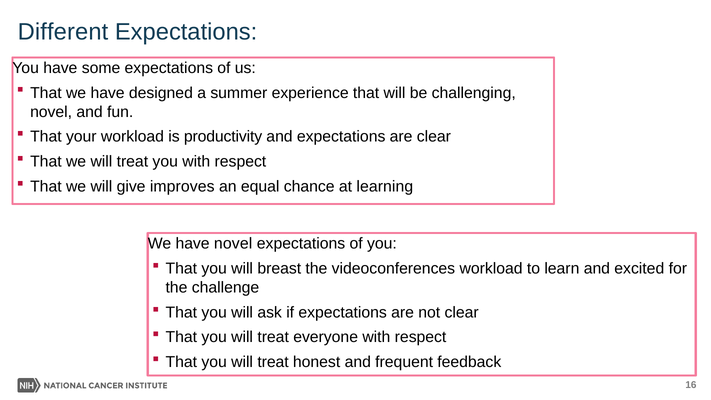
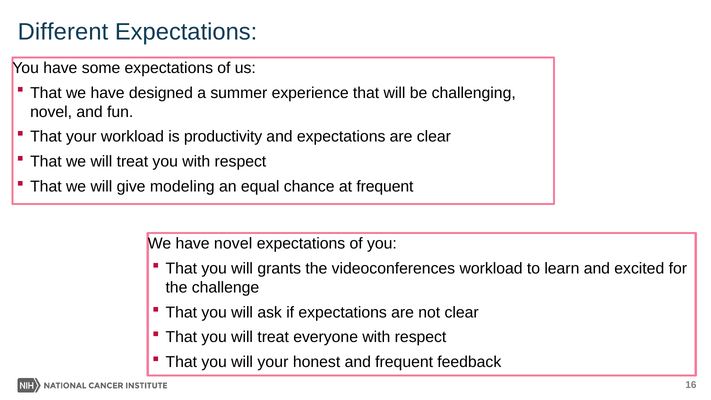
improves: improves -> modeling (182, 186)
at learning: learning -> frequent (385, 186)
breast: breast -> grants (279, 269)
treat: treat -> your (273, 362)
